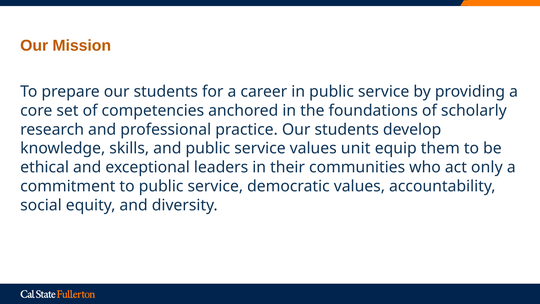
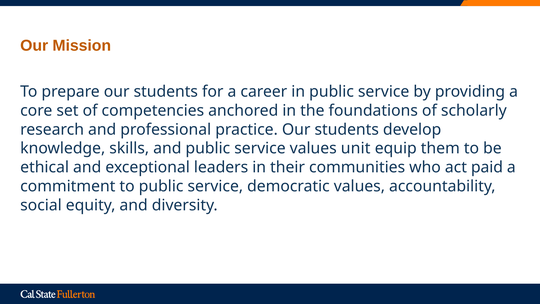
only: only -> paid (487, 167)
